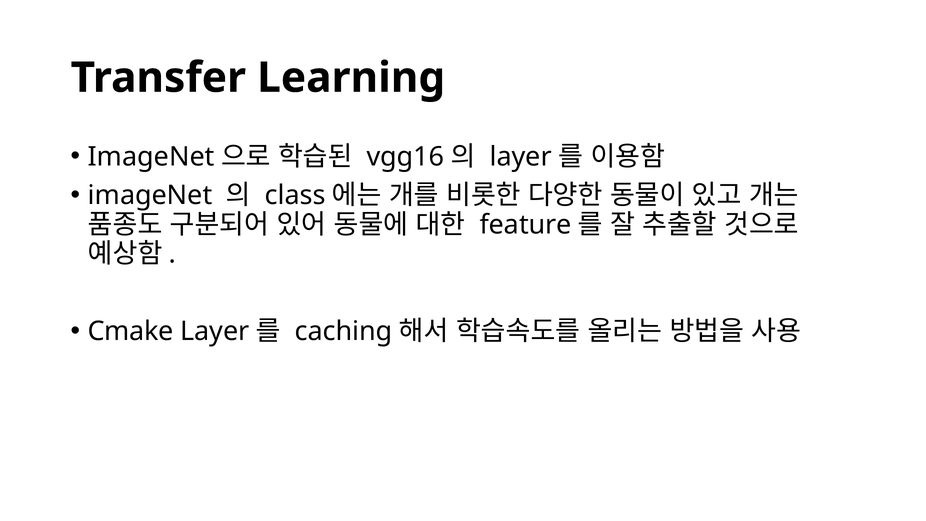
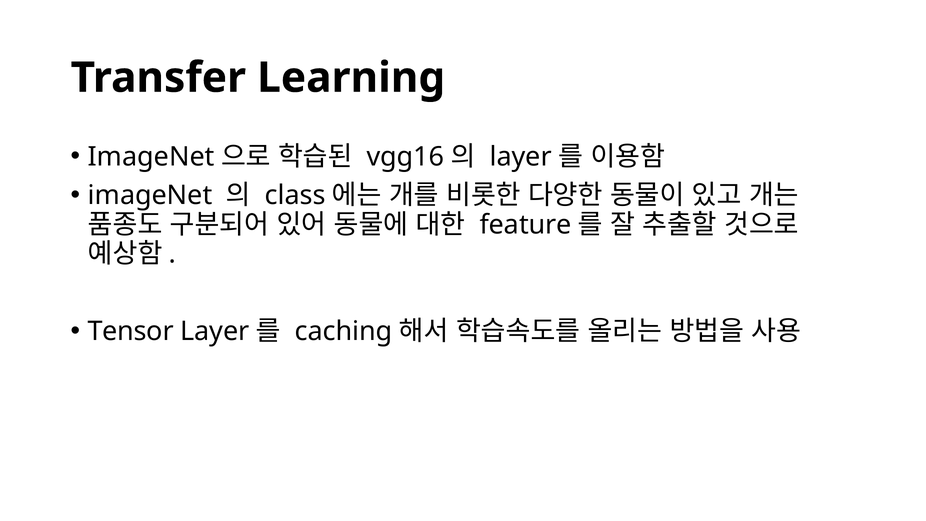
Cmake: Cmake -> Tensor (131, 331)
